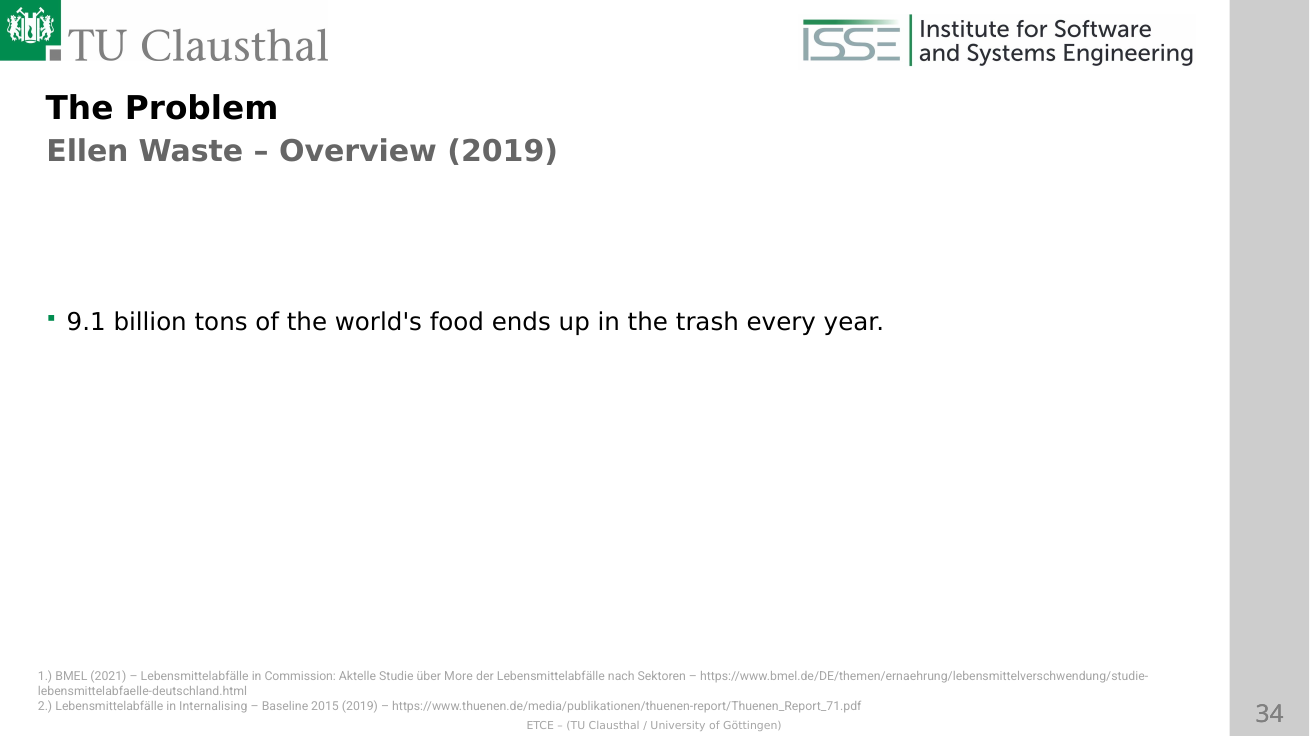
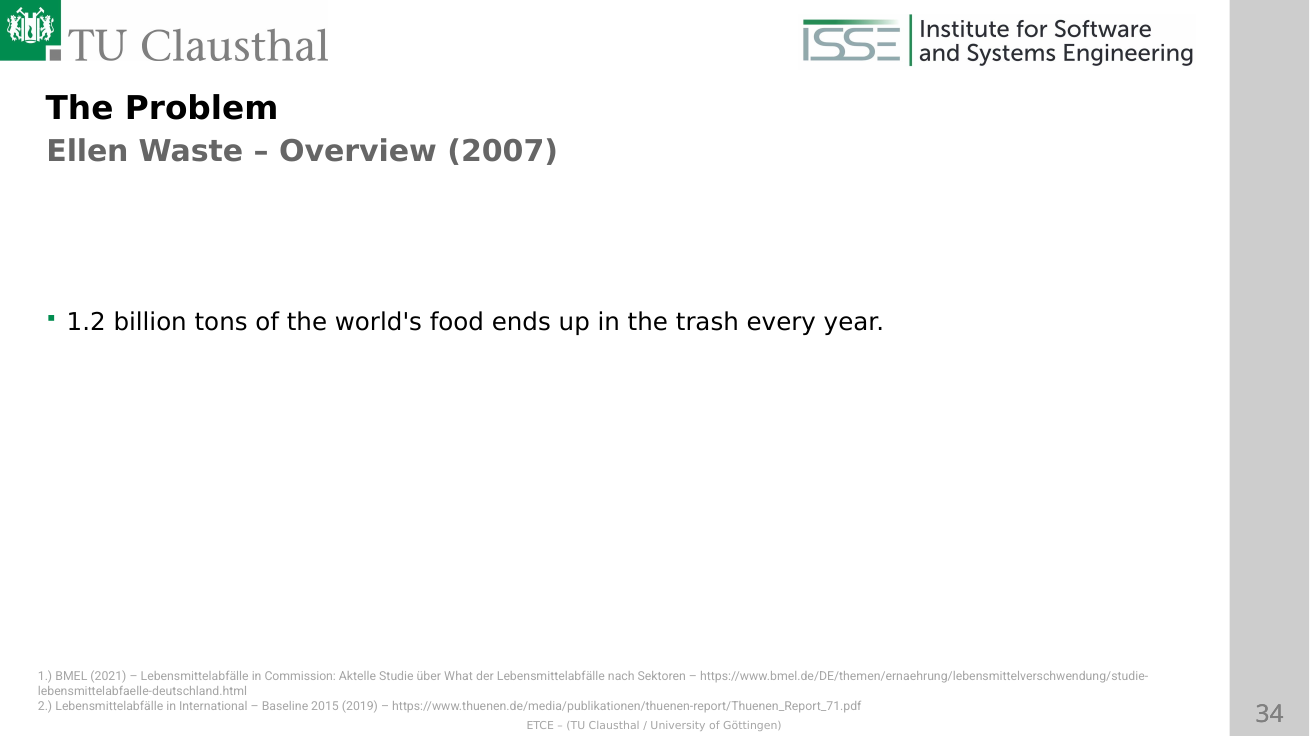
Overview 2019: 2019 -> 2007 (503, 152)
9.1: 9.1 -> 1.2 (86, 322)
More: More -> What (459, 676)
Internalising: Internalising -> International (213, 706)
